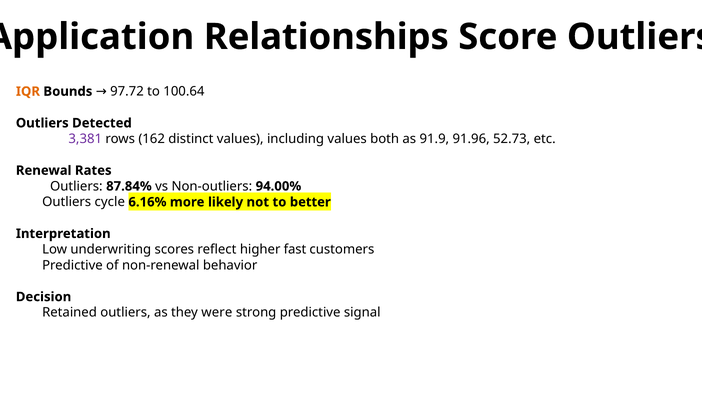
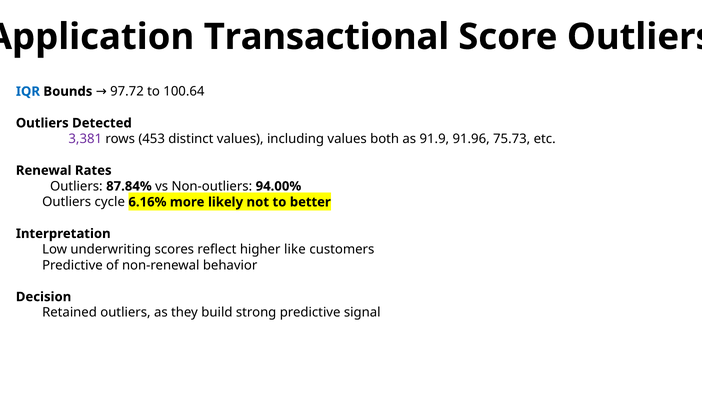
Relationships: Relationships -> Transactional (326, 37)
IQR colour: orange -> blue (28, 91)
162: 162 -> 453 (152, 139)
52.73: 52.73 -> 75.73 (512, 139)
fast: fast -> like (295, 249)
were: were -> build (217, 313)
